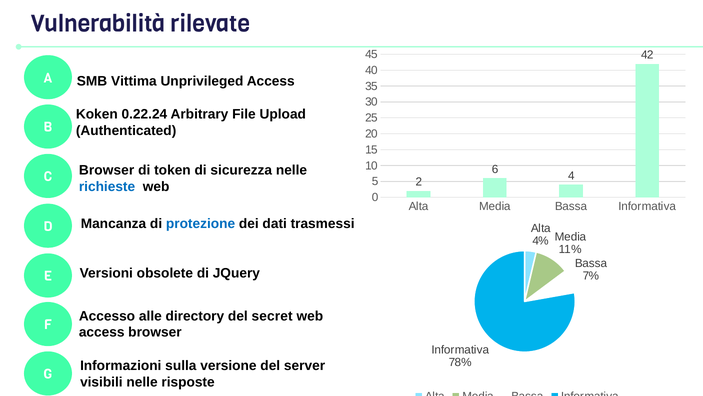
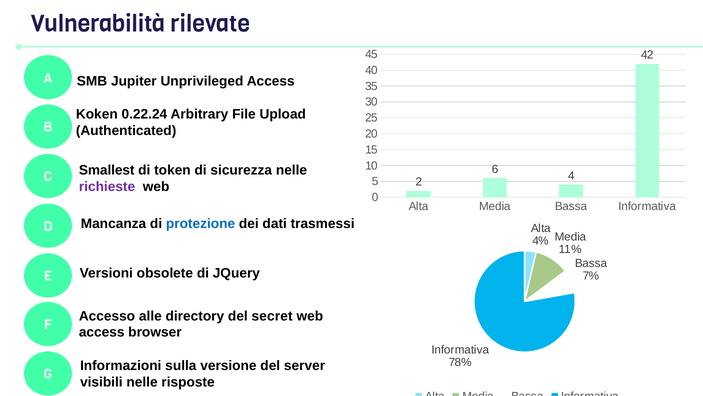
Vittima: Vittima -> Jupiter (134, 81)
Browser: Browser -> Smallest (107, 170)
richieste colour: blue -> purple (107, 186)
